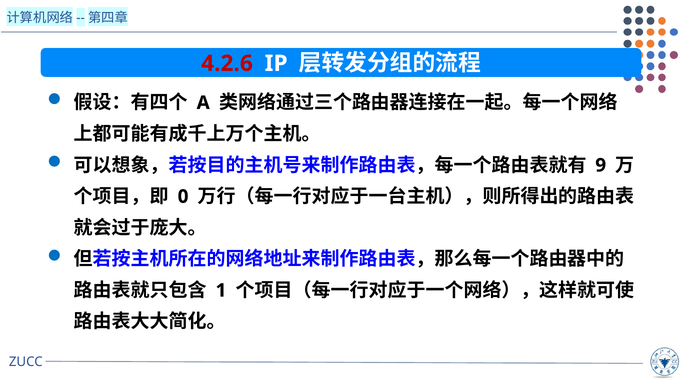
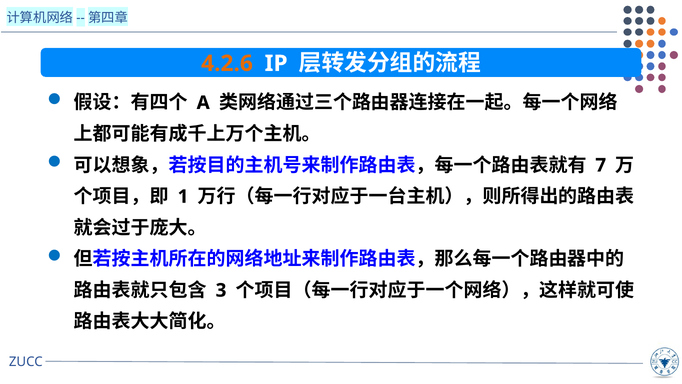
4.2.6 colour: red -> orange (227, 63)
9: 9 -> 7 (601, 165)
0: 0 -> 1 (183, 196)
1: 1 -> 3 (221, 290)
